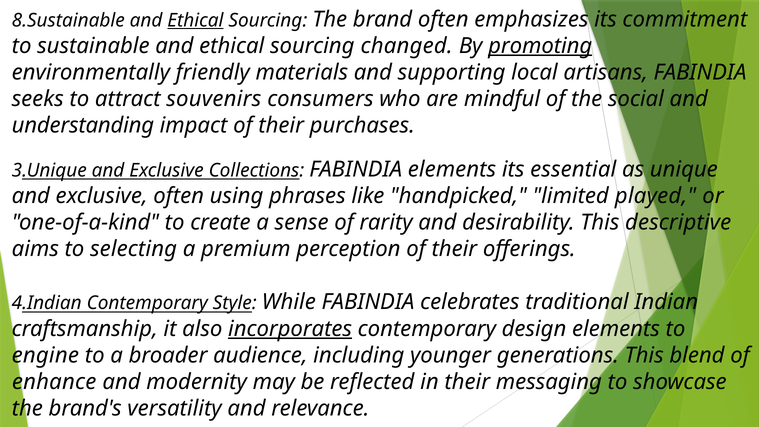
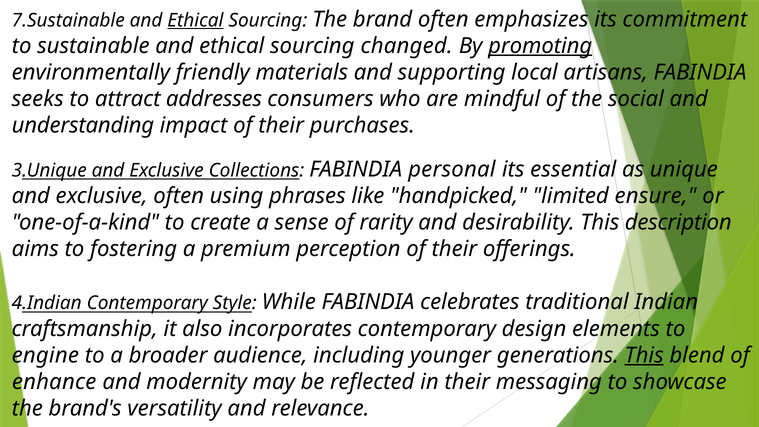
8.Sustainable: 8.Sustainable -> 7.Sustainable (68, 20)
souvenirs: souvenirs -> addresses (214, 99)
FABINDIA elements: elements -> personal (452, 169)
played: played -> ensure (655, 196)
descriptive: descriptive -> description (678, 222)
selecting: selecting -> fostering (134, 249)
incorporates underline: present -> none (290, 329)
This underline: none -> present (644, 355)
